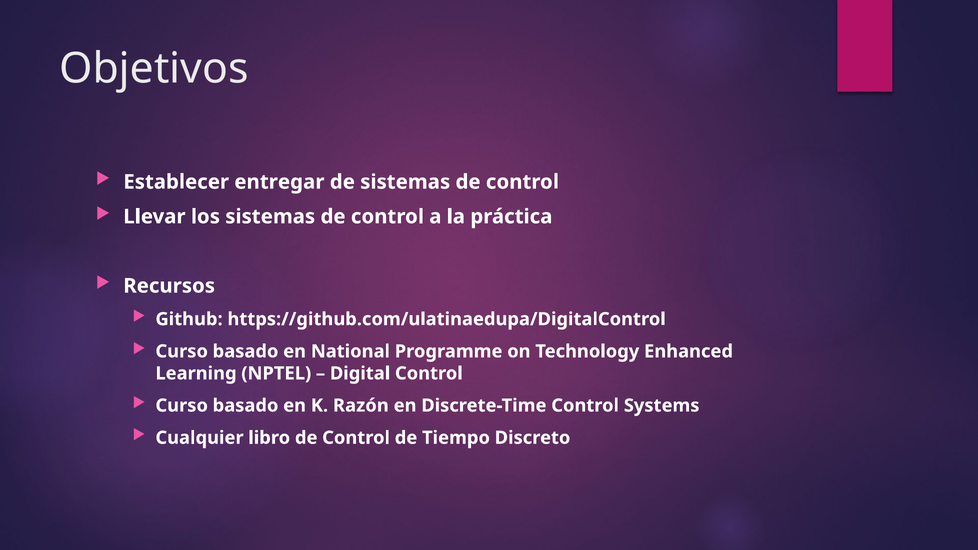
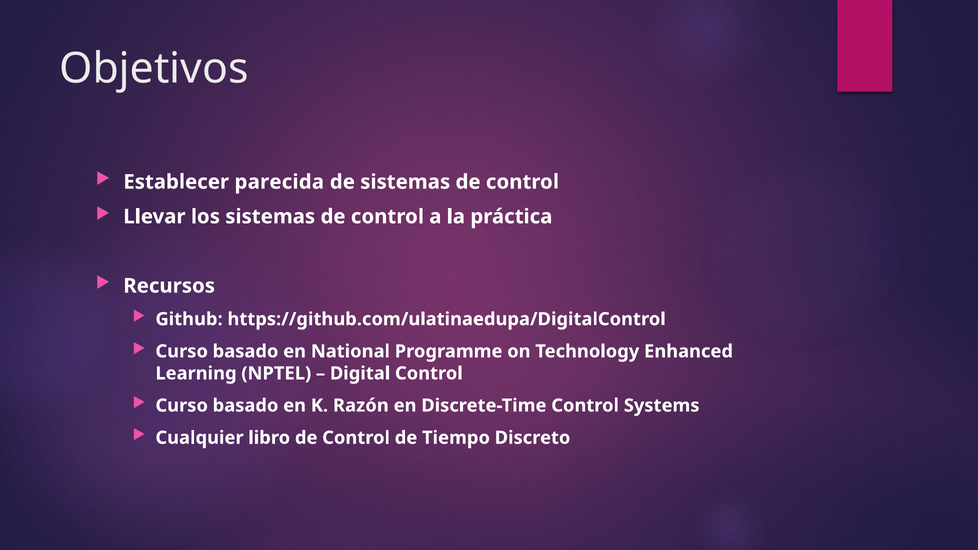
entregar: entregar -> parecida (279, 182)
